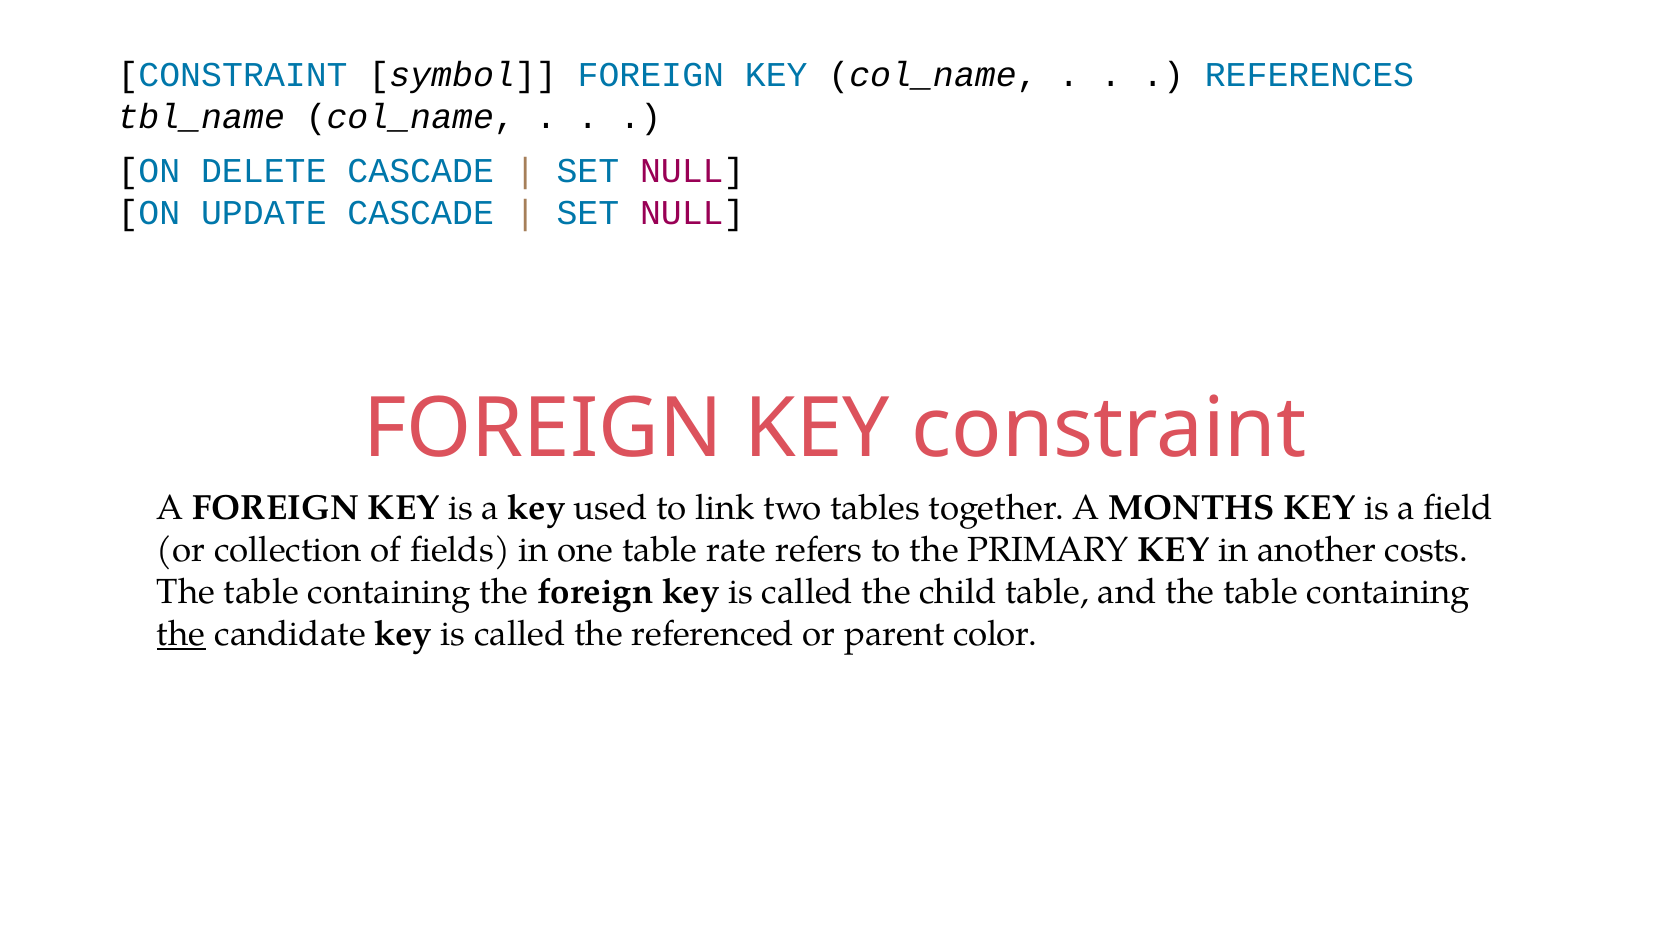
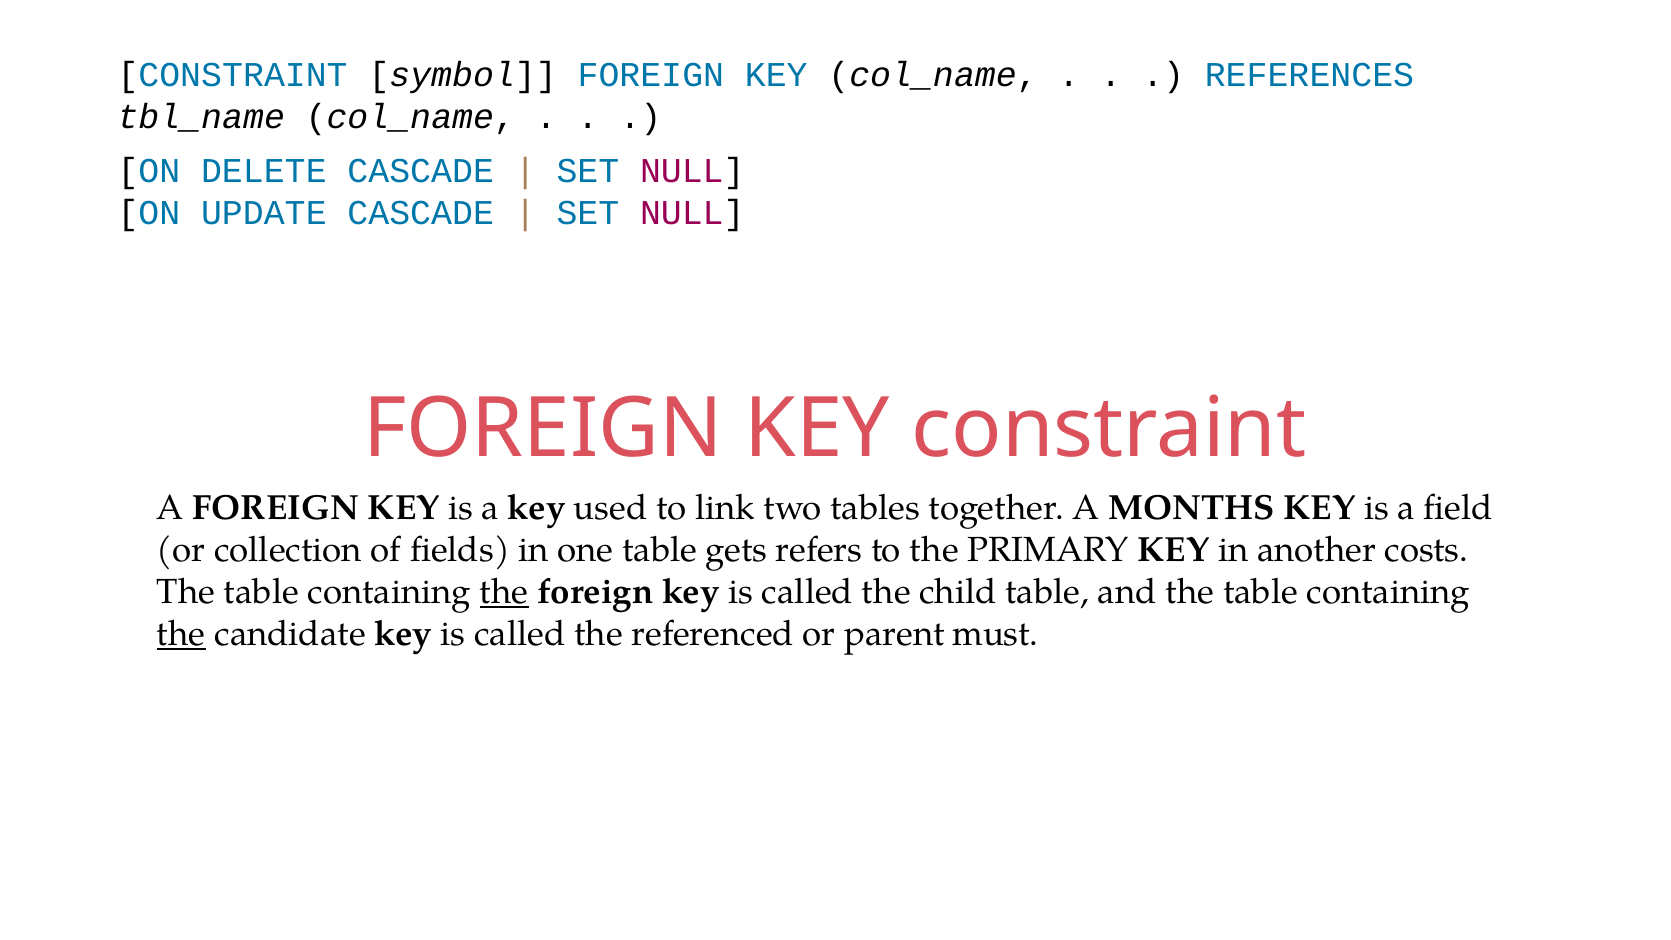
rate: rate -> gets (737, 550)
the underline: none -> present (504, 592)
color: color -> must (995, 634)
